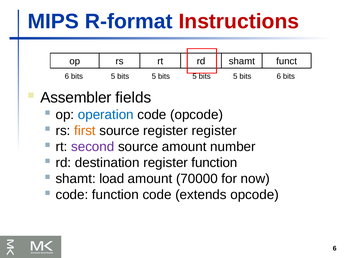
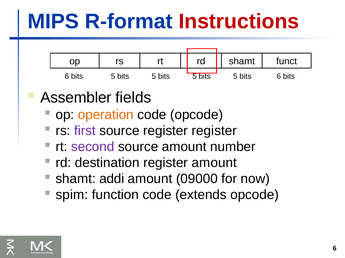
operation colour: blue -> orange (106, 115)
first colour: orange -> purple (85, 131)
register function: function -> amount (214, 163)
load: load -> addi (112, 179)
70000: 70000 -> 09000 (197, 179)
code: code -> spim (72, 195)
